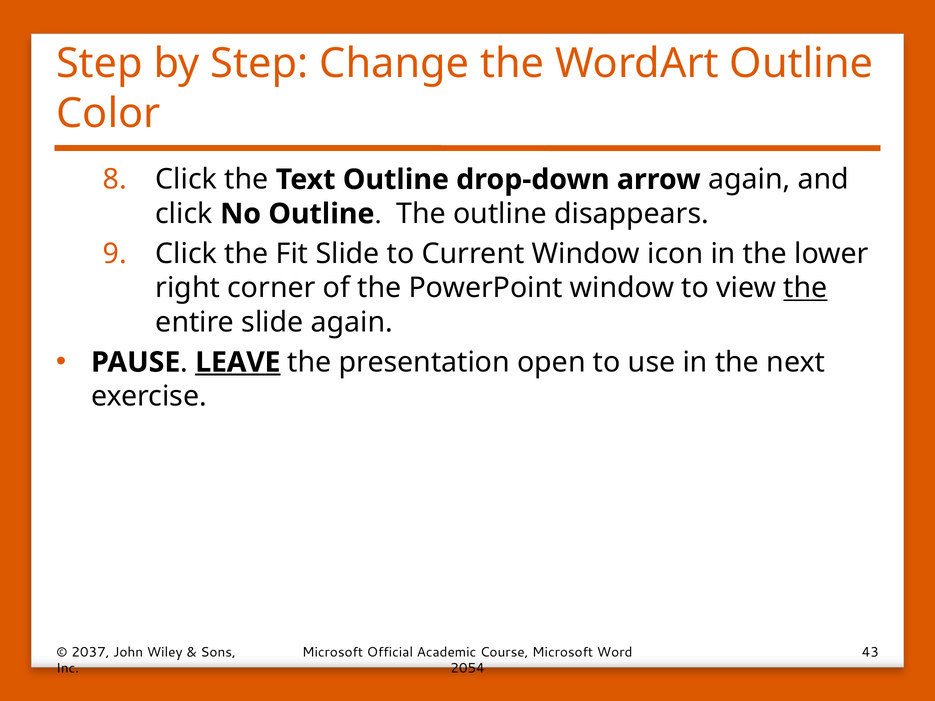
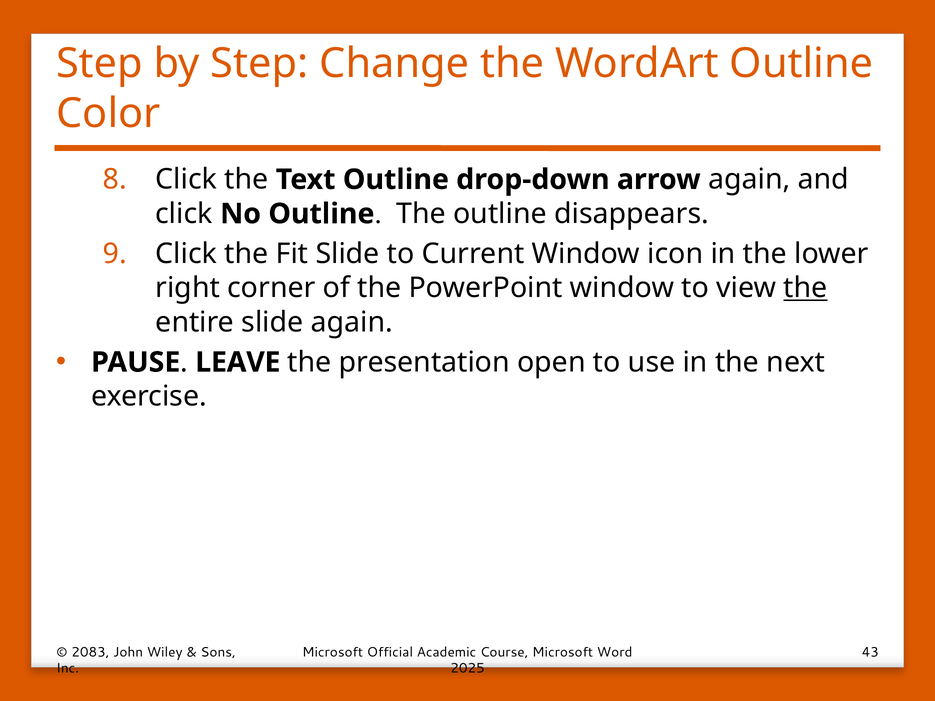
LEAVE underline: present -> none (238, 362)
2037: 2037 -> 2083 (90, 652)
2054: 2054 -> 2025 (468, 669)
